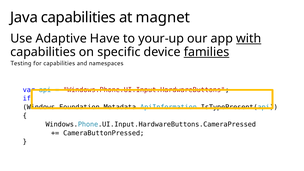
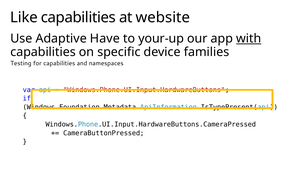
Java: Java -> Like (24, 17)
magnet: magnet -> website (163, 17)
families underline: present -> none (207, 52)
